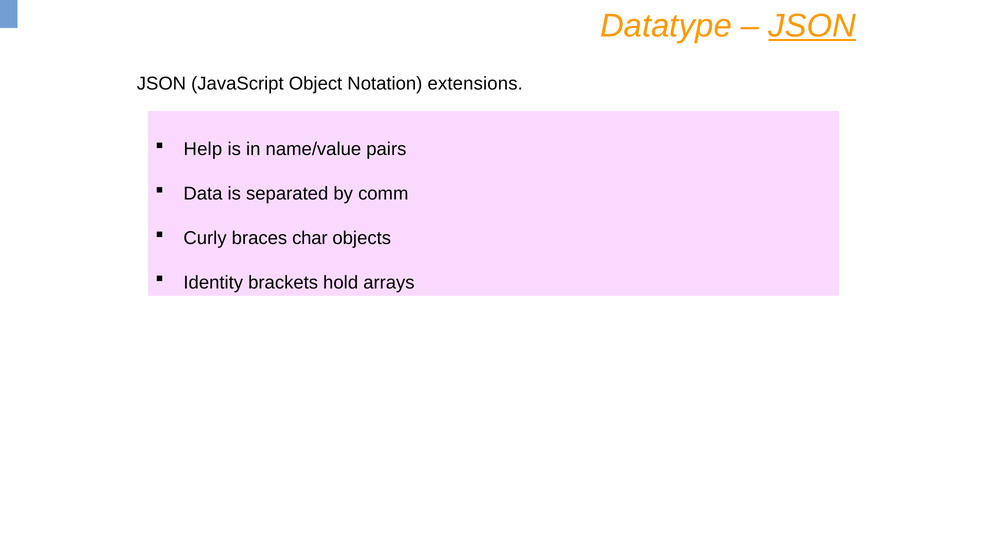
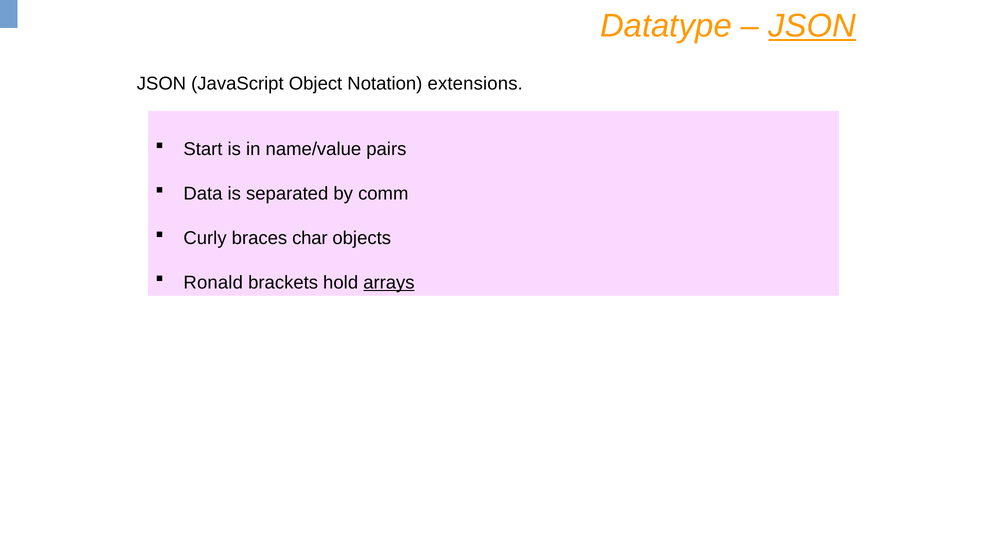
Help: Help -> Start (203, 149)
Identity: Identity -> Ronald (213, 283)
arrays underline: none -> present (389, 283)
